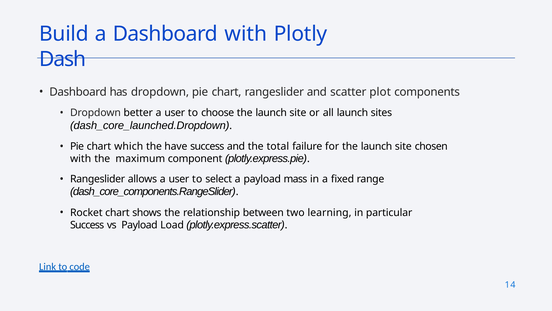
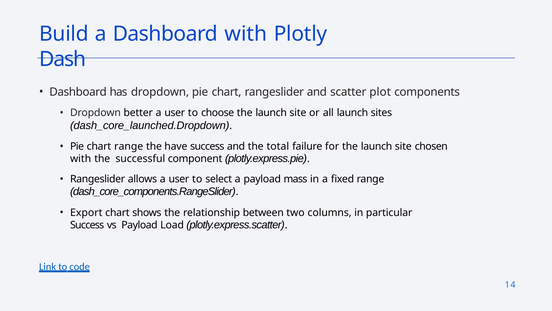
chart which: which -> range (129, 146)
maximum: maximum -> successful (140, 159)
Rocket: Rocket -> Export (86, 212)
learning: learning -> columns (330, 212)
